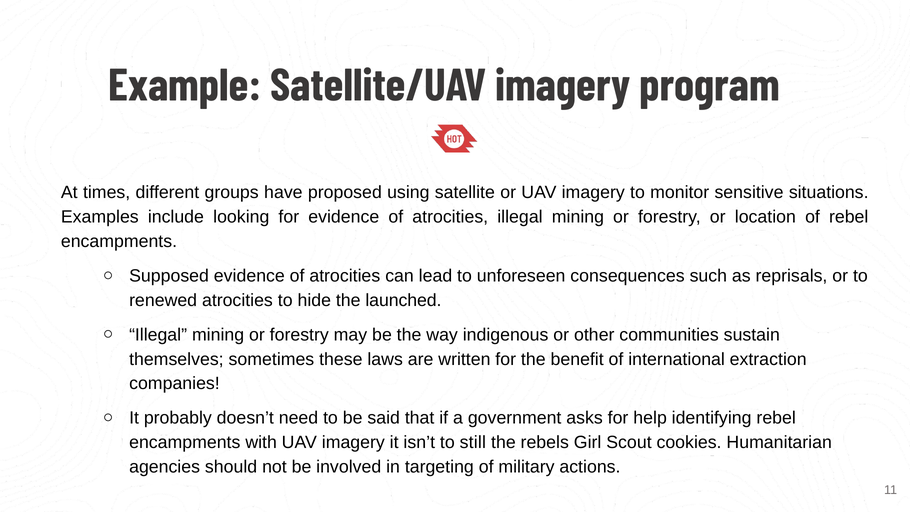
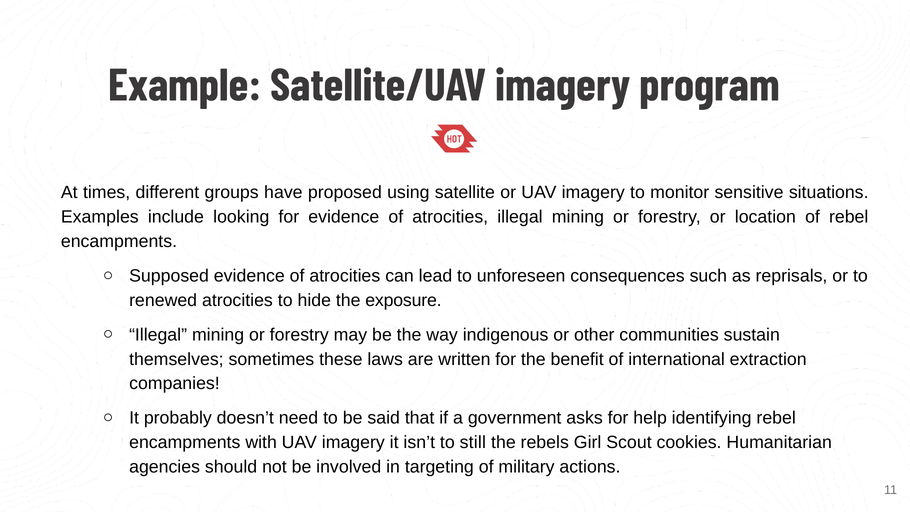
launched: launched -> exposure (403, 300)
